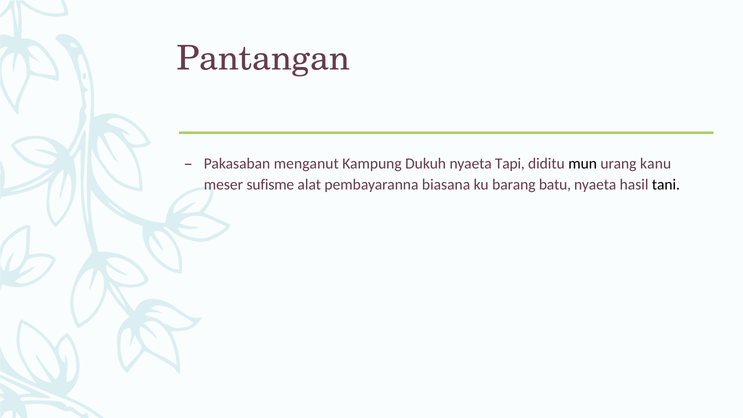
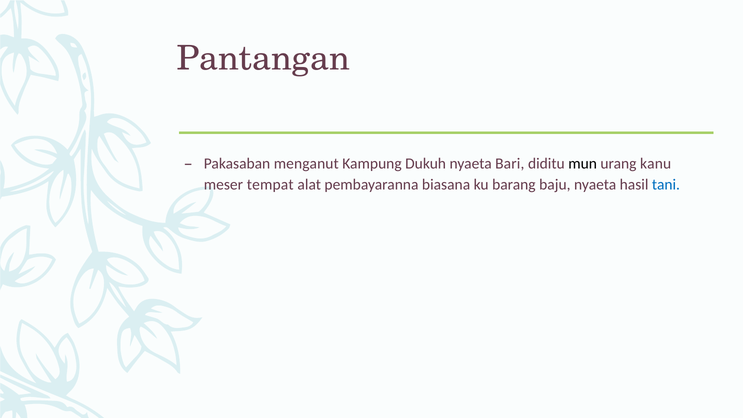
Tapi: Tapi -> Bari (510, 164)
sufisme: sufisme -> tempat (270, 184)
batu: batu -> baju (555, 184)
tani colour: black -> blue (666, 184)
